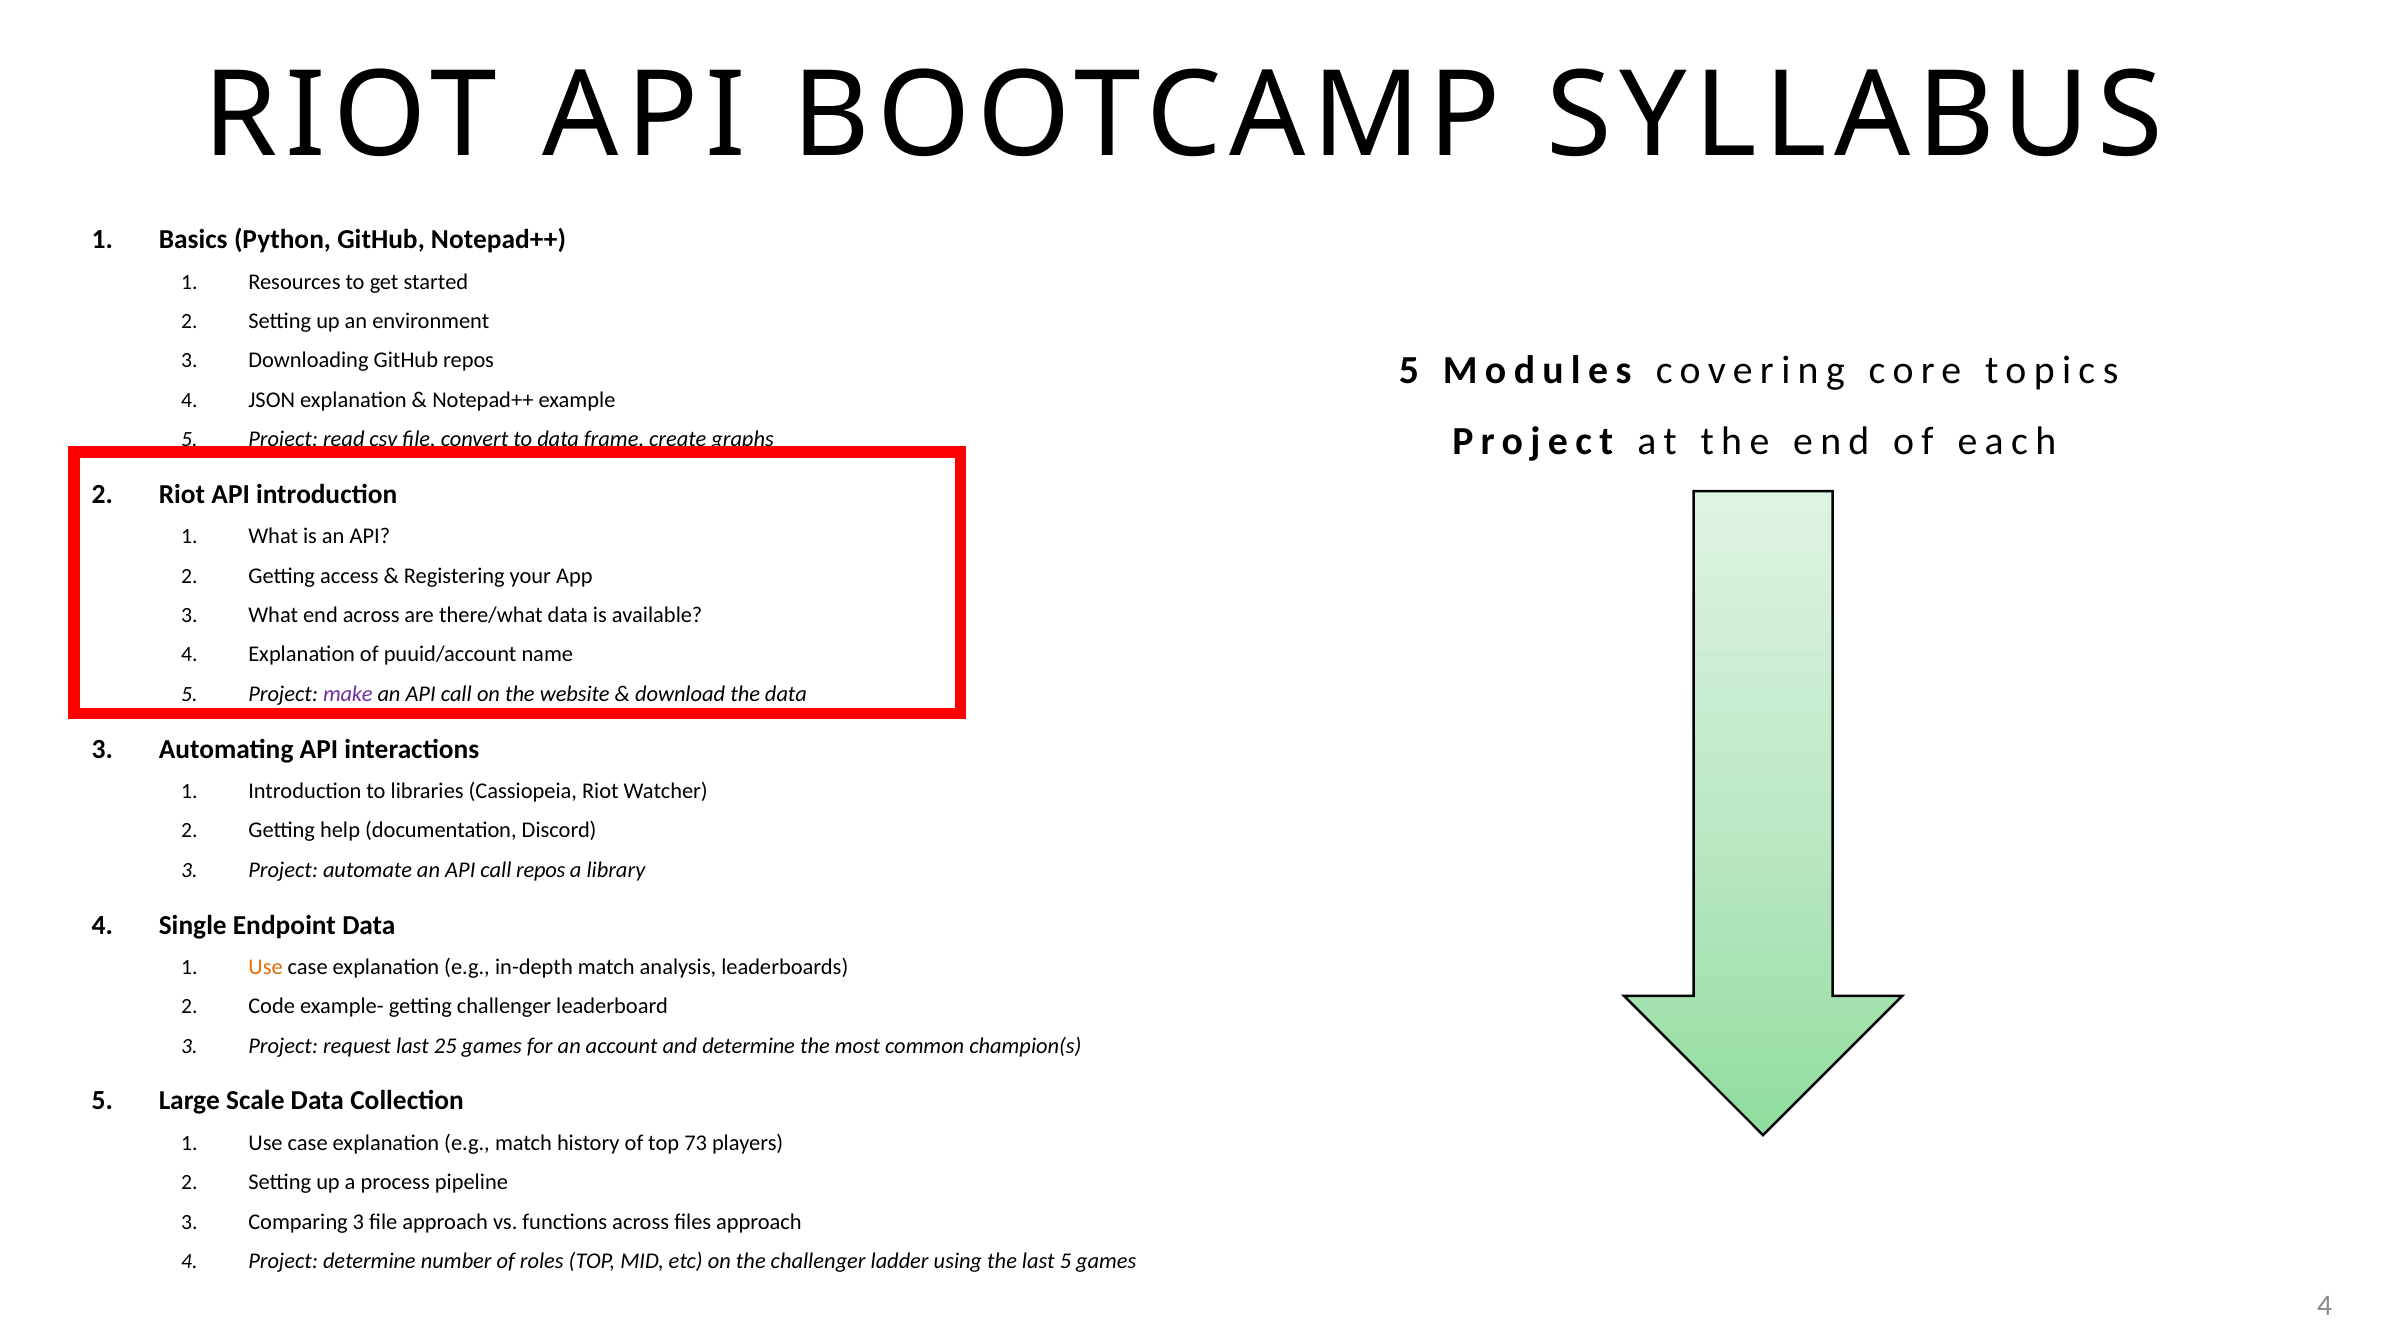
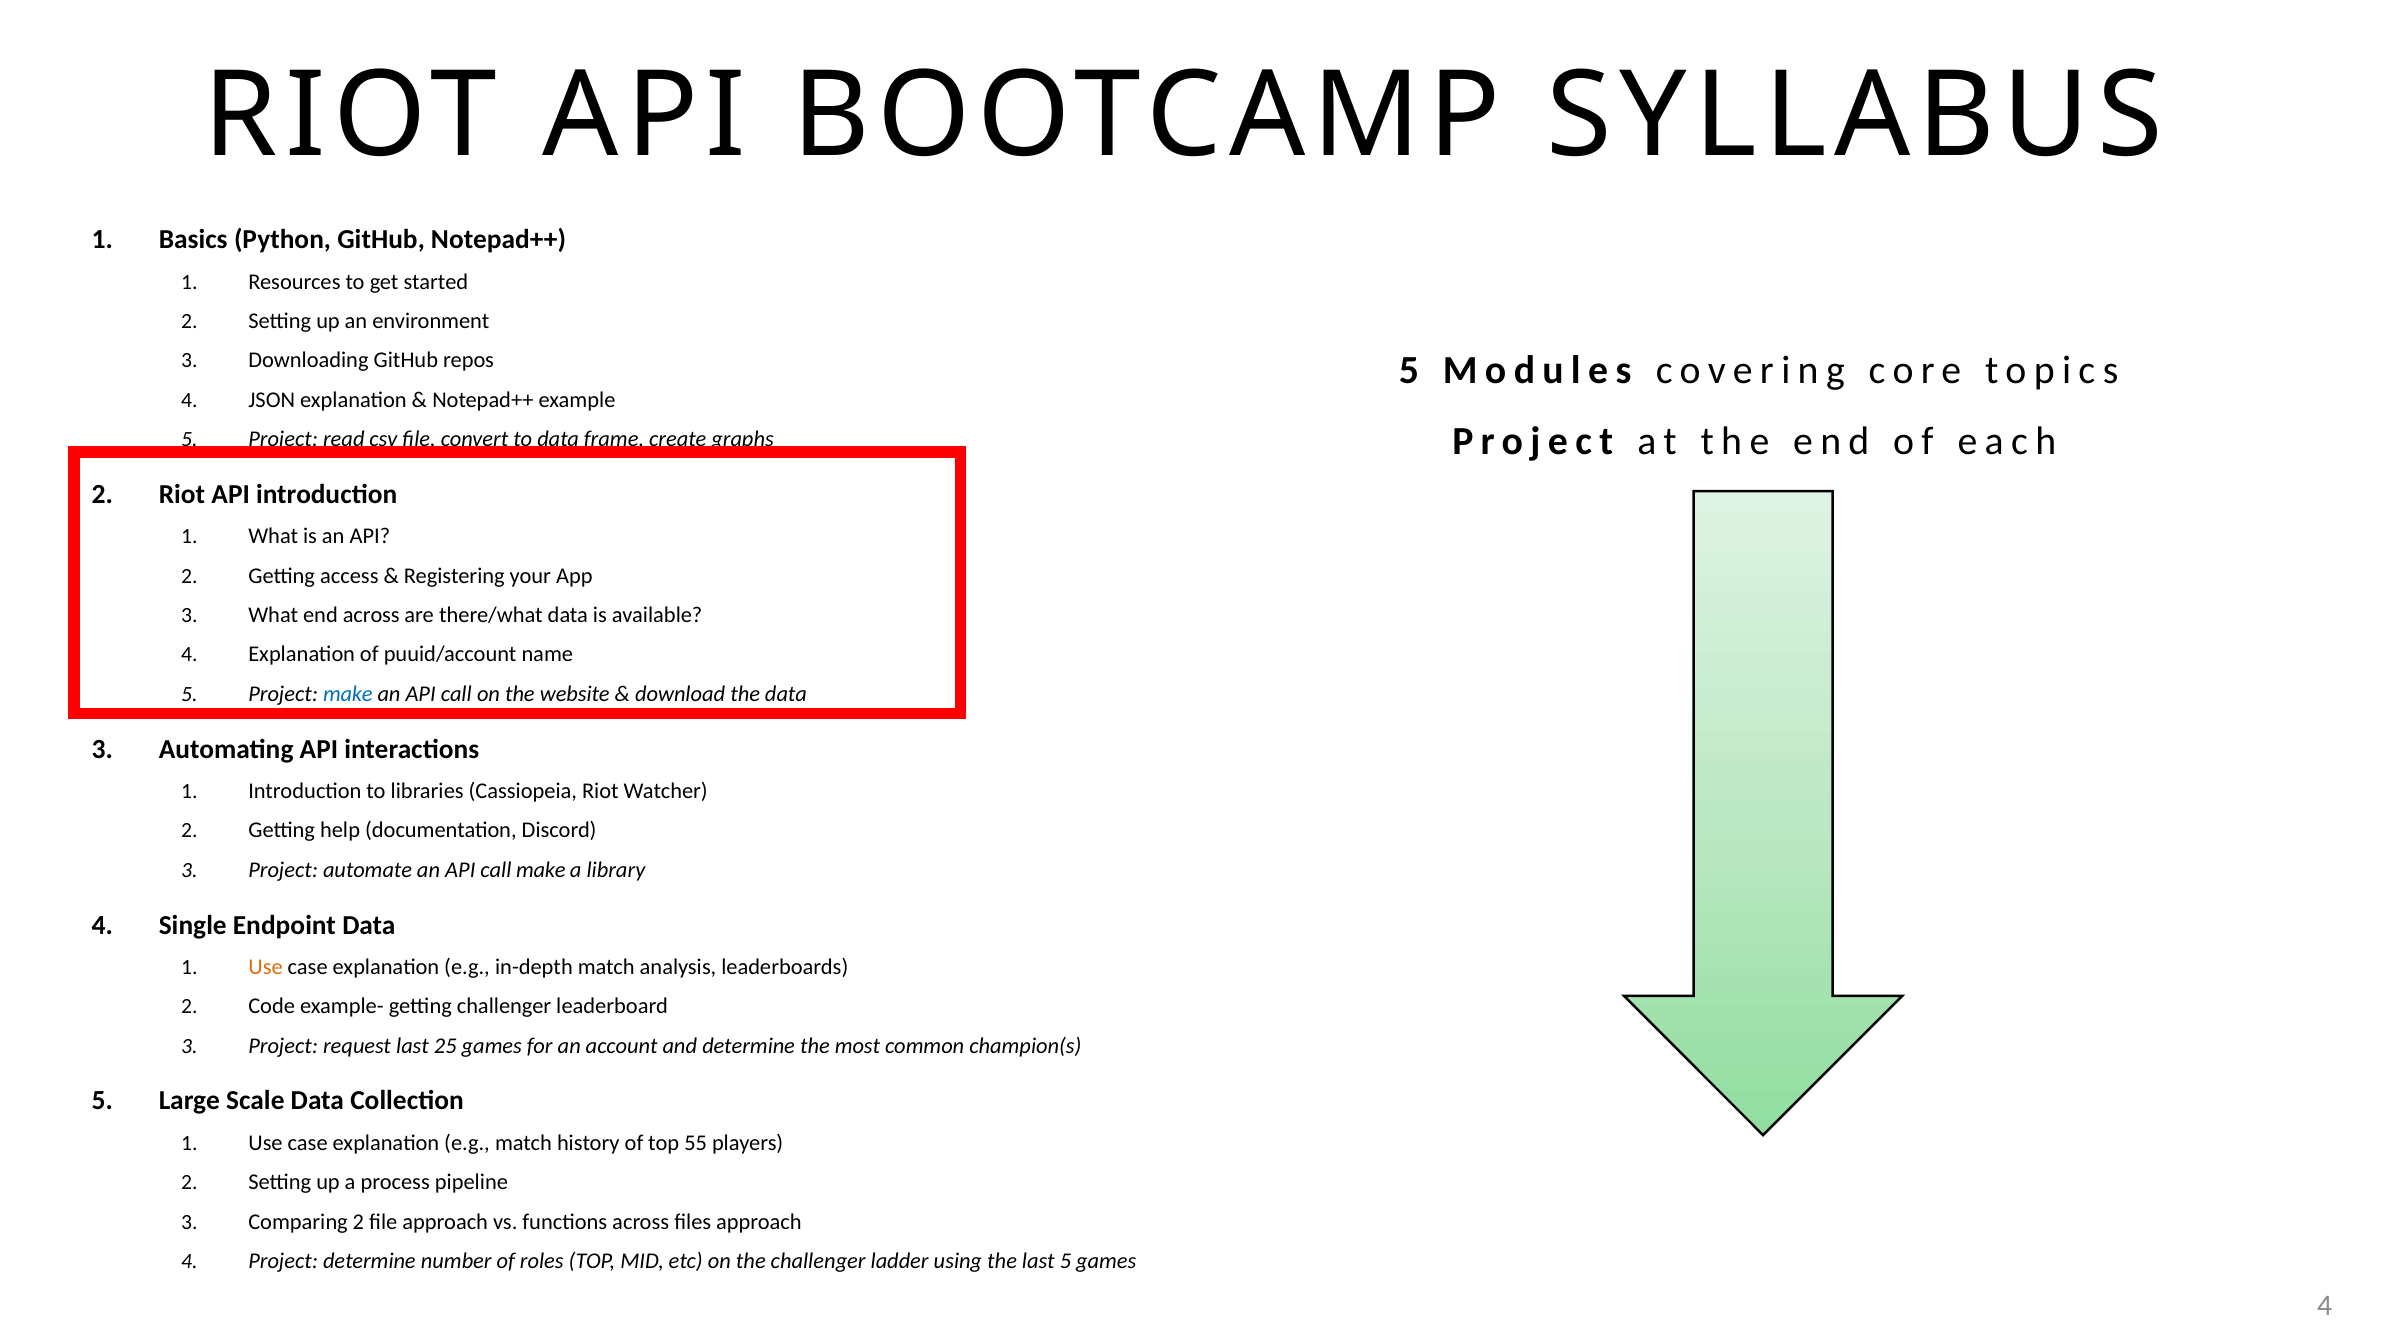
make colour: purple -> blue (348, 694)
call repos: repos -> make (541, 870)
73: 73 -> 55 (696, 1143)
Comparing 3: 3 -> 2 (358, 1221)
